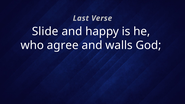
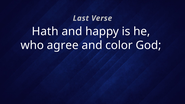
Slide: Slide -> Hath (45, 31)
walls: walls -> color (119, 45)
